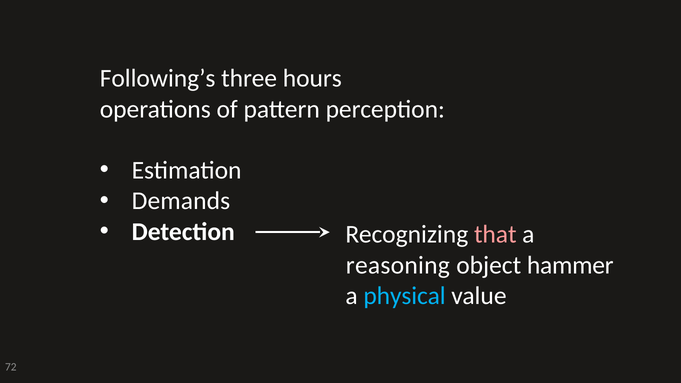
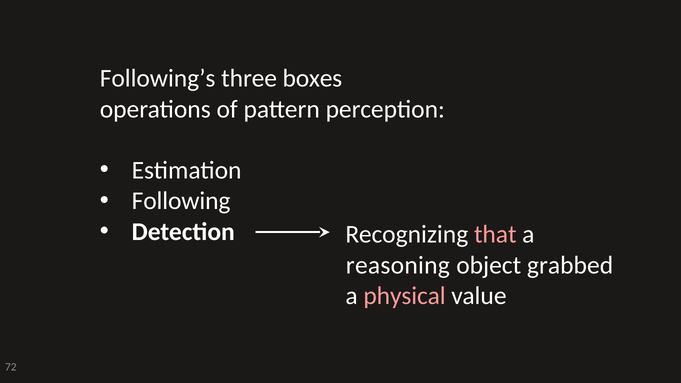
hours: hours -> boxes (312, 79)
Demands: Demands -> Following (181, 201)
hammer: hammer -> grabbed (570, 265)
physical colour: light blue -> pink (405, 296)
